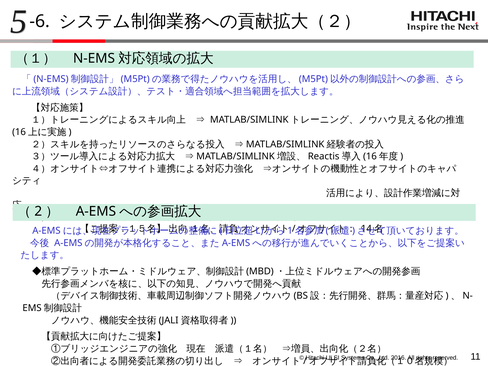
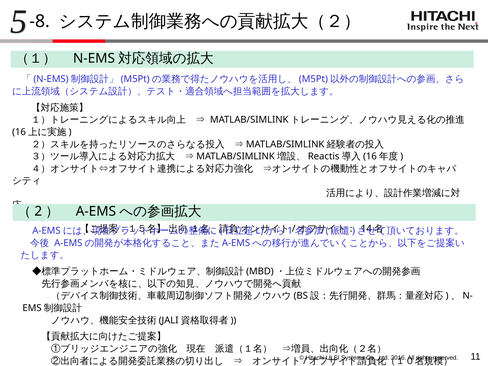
-6: -6 -> -8 (40, 21)
